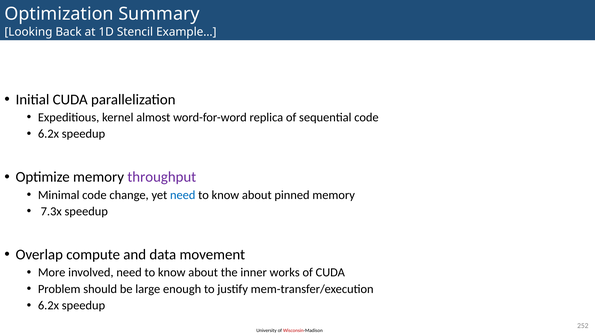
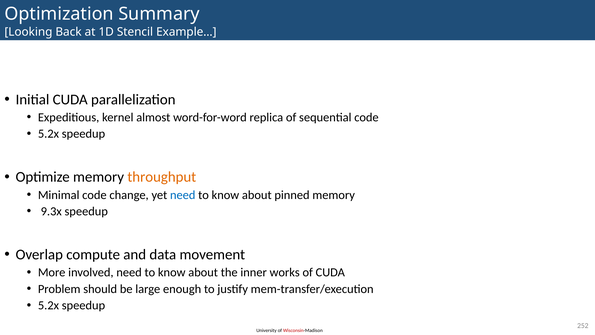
6.2x: 6.2x -> 5.2x (48, 134)
throughput colour: purple -> orange (162, 177)
7.3x: 7.3x -> 9.3x (51, 211)
6.2x: 6.2x -> 5.2x (48, 305)
